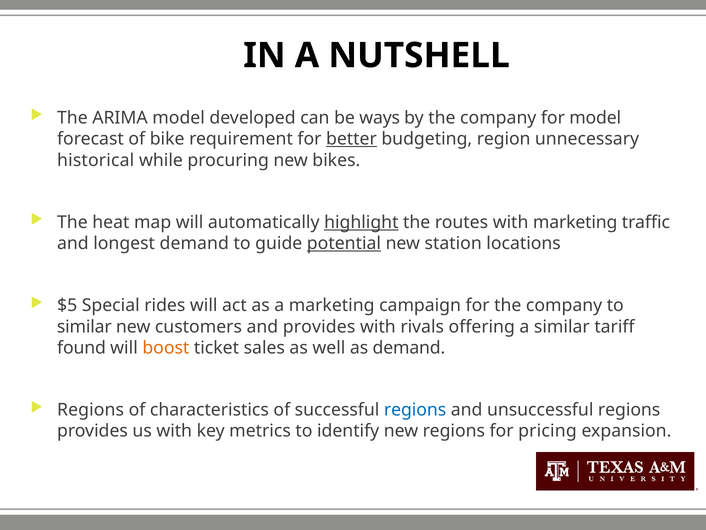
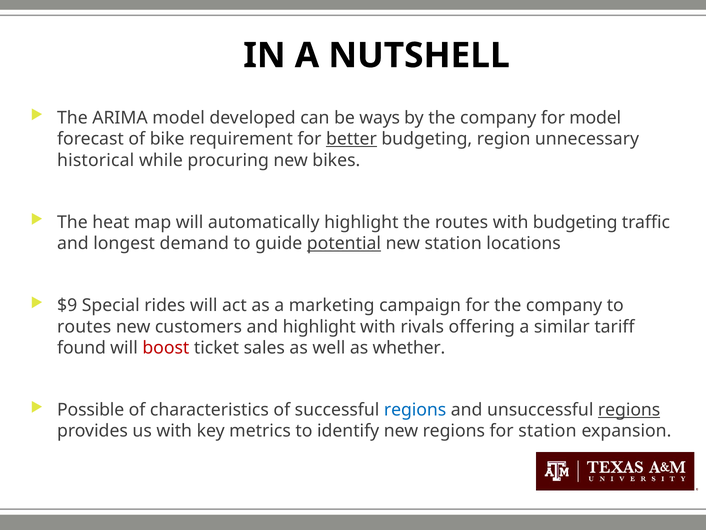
highlight underline: present -> none (361, 222)
with marketing: marketing -> budgeting (575, 222)
$5: $5 -> $9 (67, 305)
similar: similar -> routes (84, 326)
and provides: provides -> highlight (319, 326)
boost colour: orange -> red (166, 348)
as demand: demand -> whether (409, 348)
Regions: Regions -> Possible (91, 410)
regions underline: none -> present (629, 410)
for pricing: pricing -> station (547, 431)
